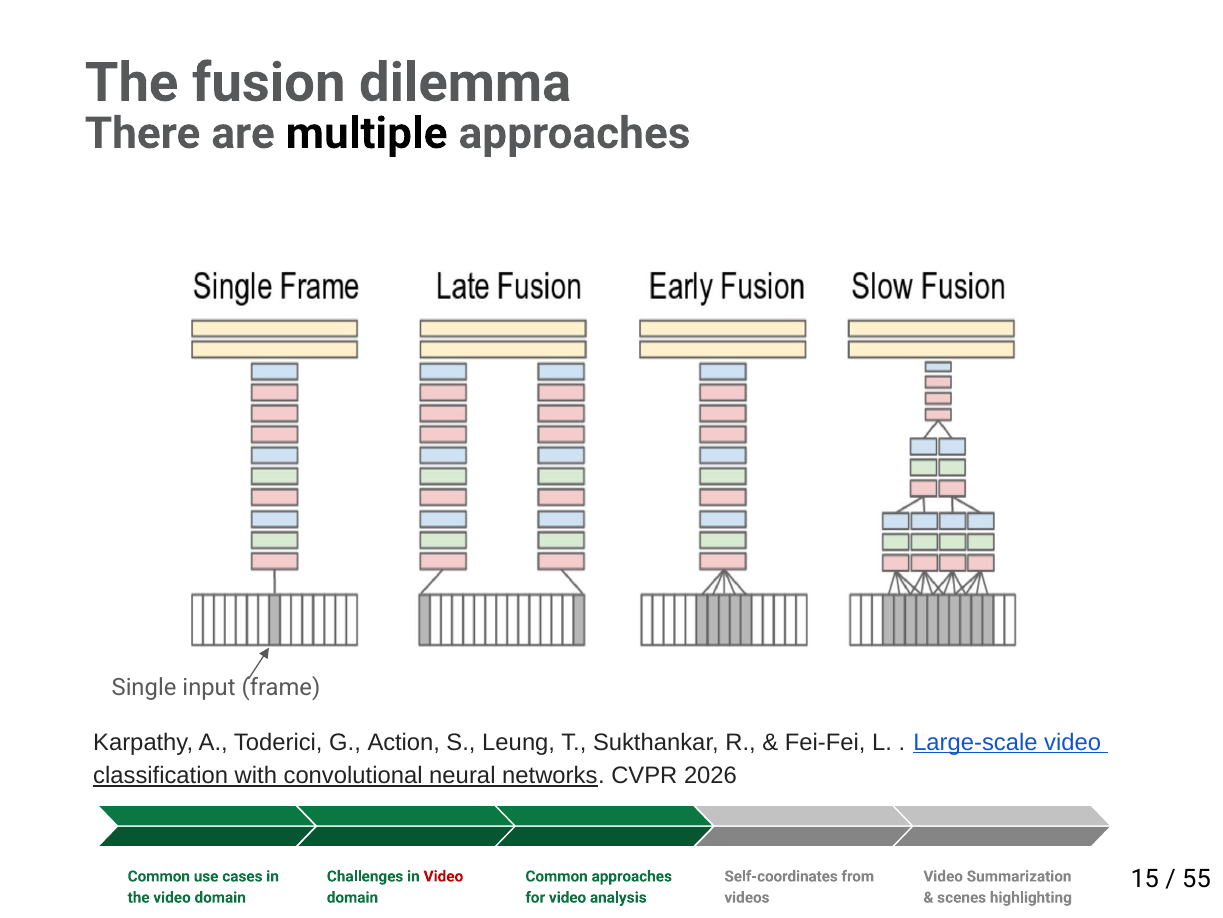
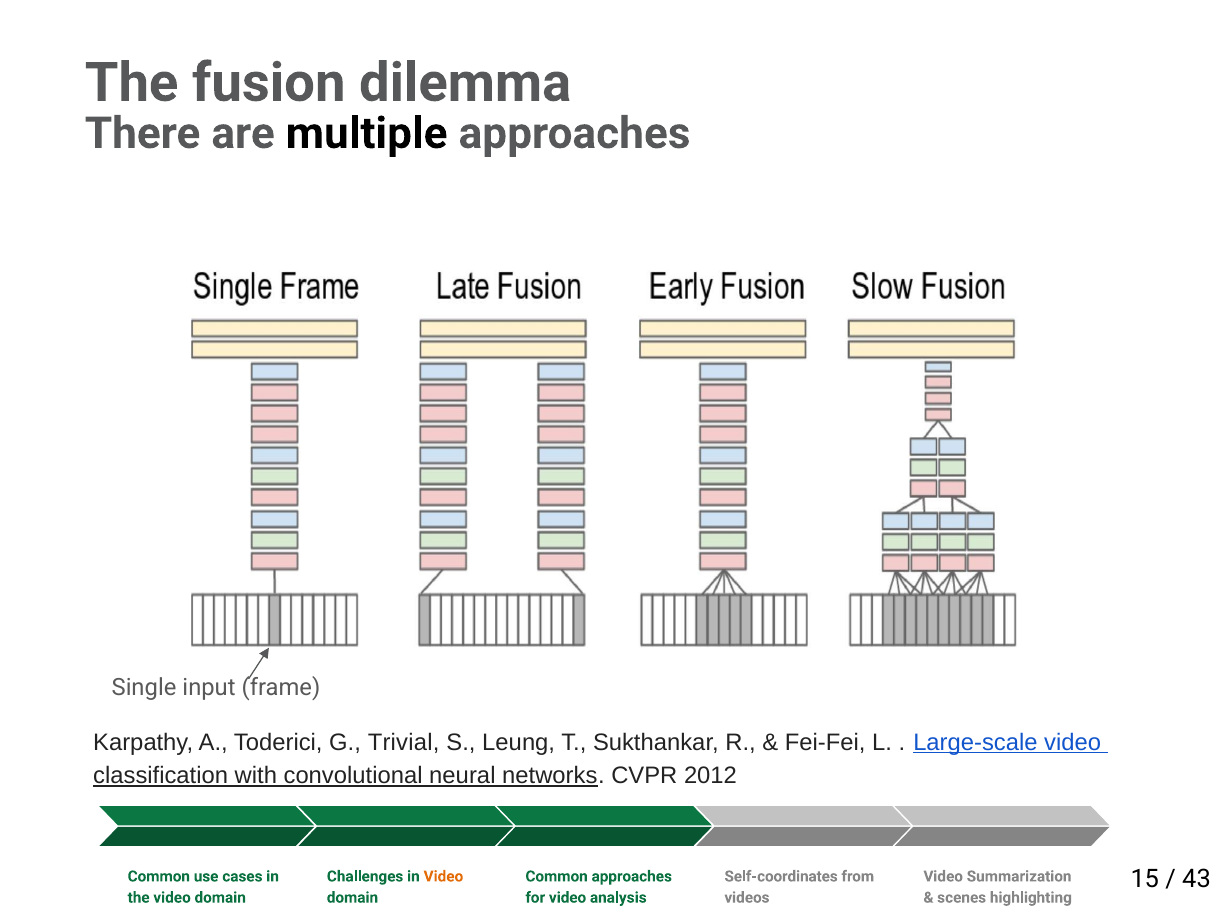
Action: Action -> Trivial (404, 742)
2026: 2026 -> 2012 (710, 775)
55: 55 -> 43 (1197, 879)
Video colour: red -> orange (443, 876)
